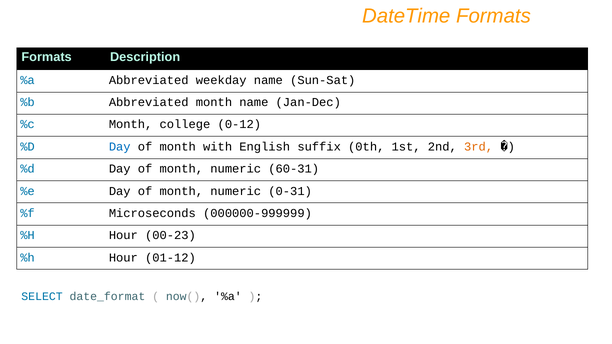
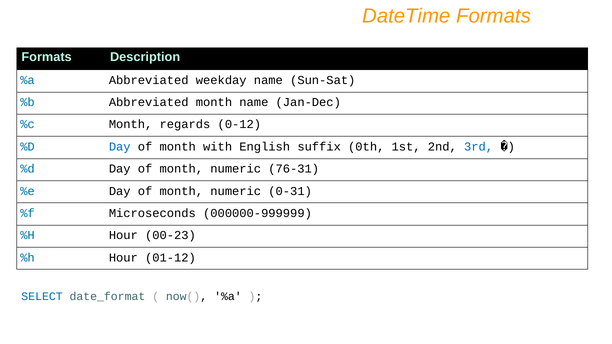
college: college -> regards (185, 125)
3rd colour: orange -> blue (479, 147)
60-31: 60-31 -> 76-31 (294, 169)
